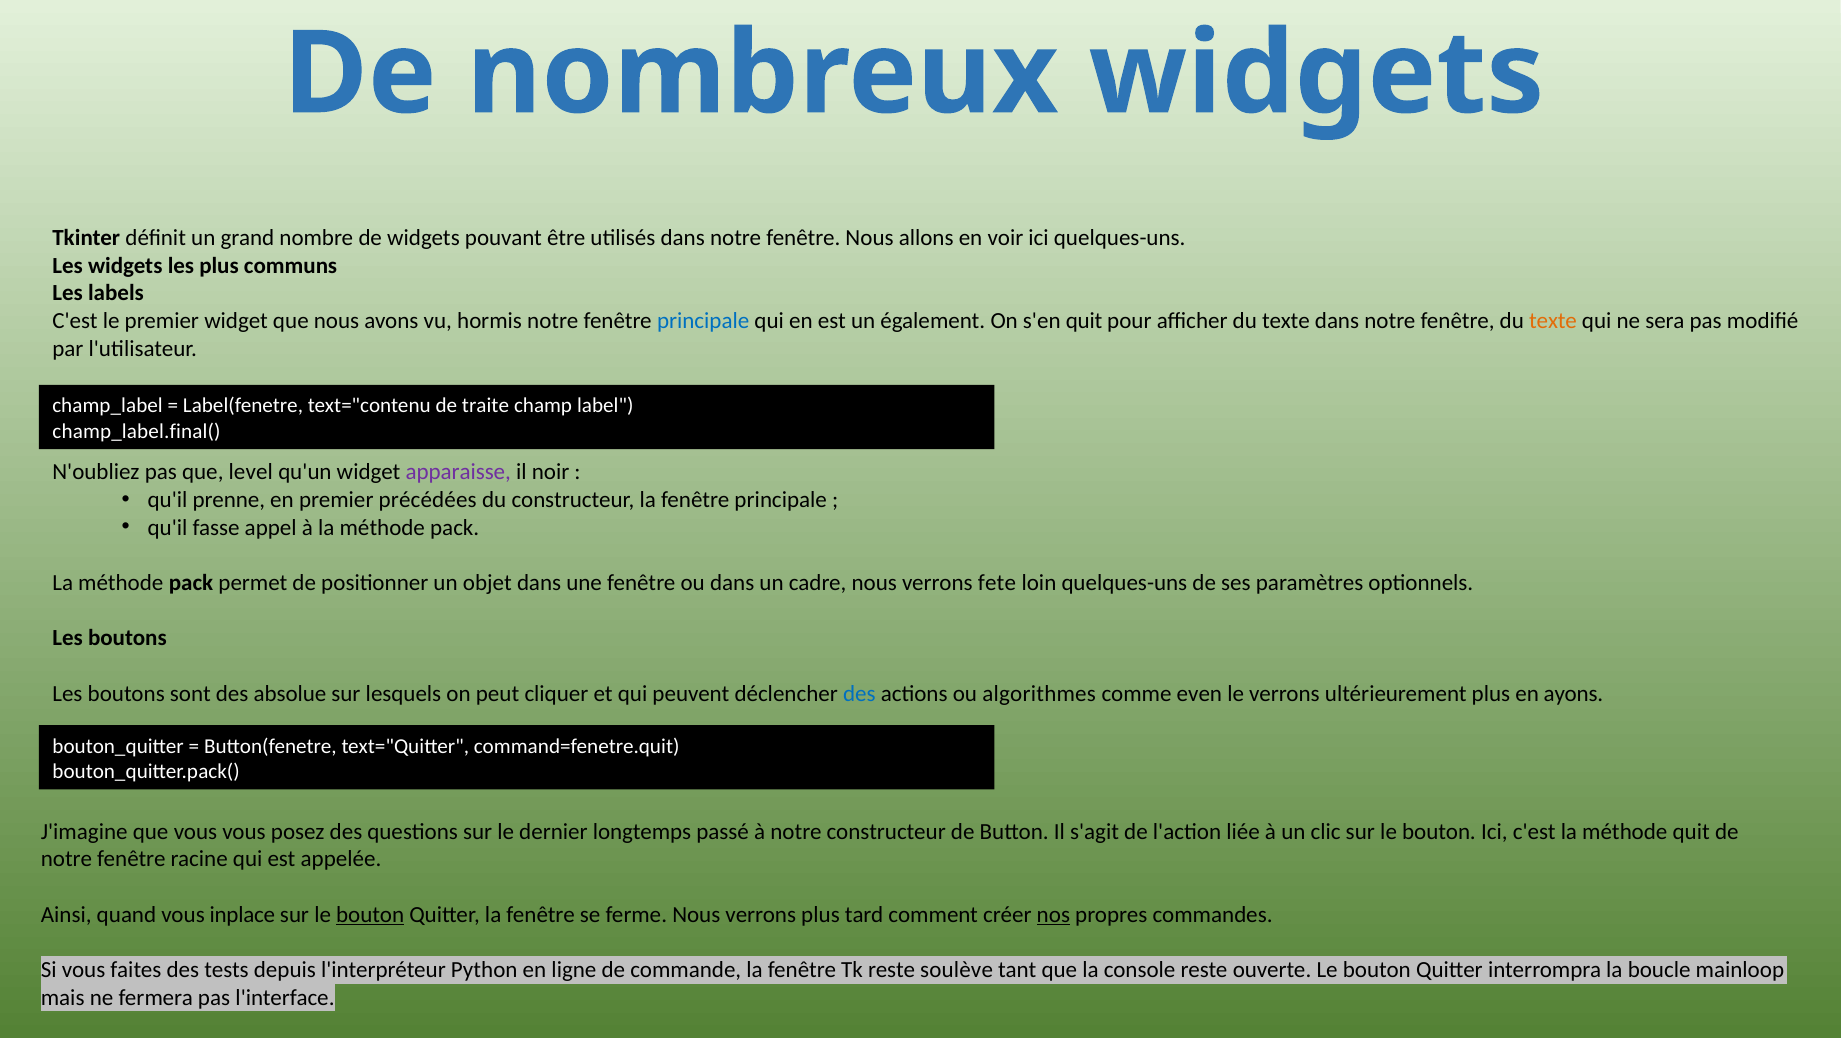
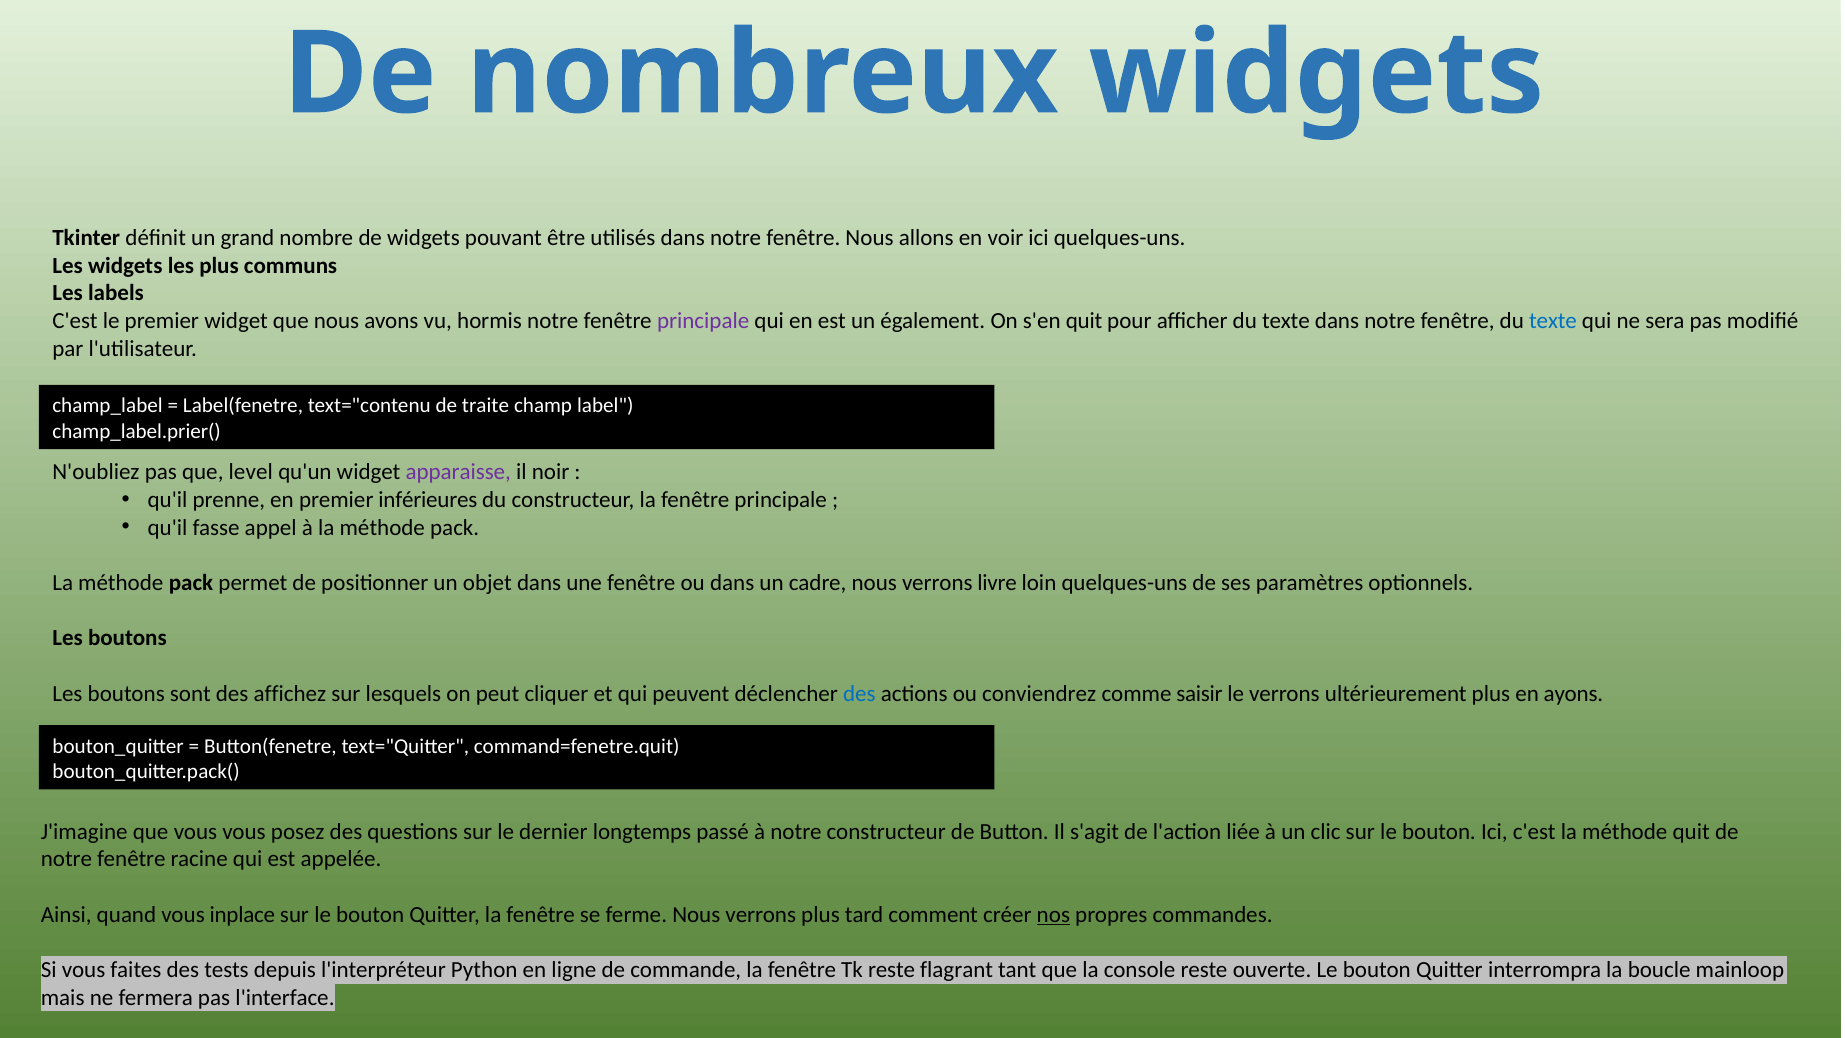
principale colour: blue -> purple (703, 321)
texte colour: orange -> blue (1553, 321)
champ_label.final(: champ_label.final( -> champ_label.prier( (137, 431)
précédées: précédées -> inférieures (428, 500)
fete: fete -> livre (997, 583)
absolue: absolue -> affichez (290, 694)
algorithmes: algorithmes -> conviendrez (1039, 694)
even: even -> saisir (1199, 694)
bouton underline: present -> none (370, 914)
soulève: soulève -> flagrant (957, 970)
